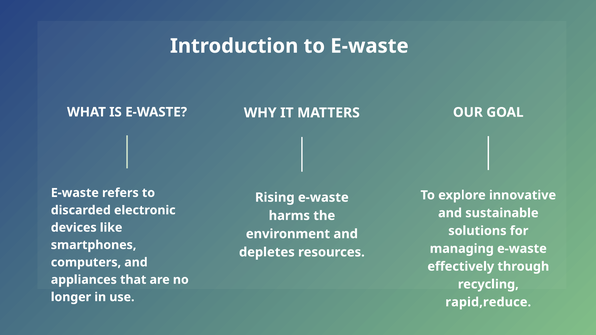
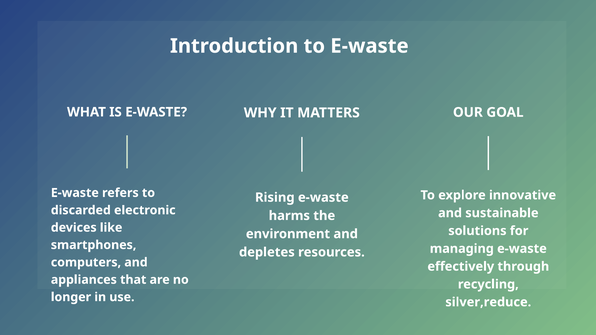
rapid,reduce: rapid,reduce -> silver,reduce (488, 302)
